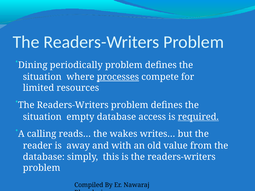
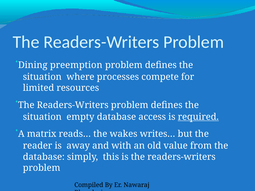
periodically: periodically -> preemption (76, 65)
processes underline: present -> none (118, 77)
calling: calling -> matrix (42, 134)
